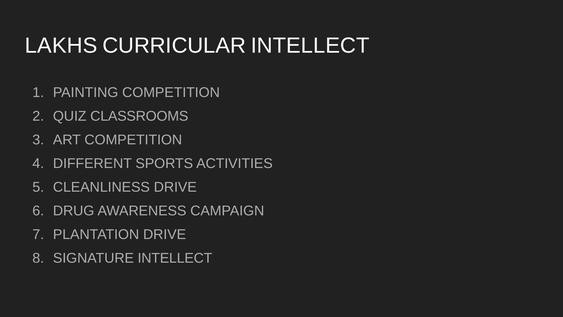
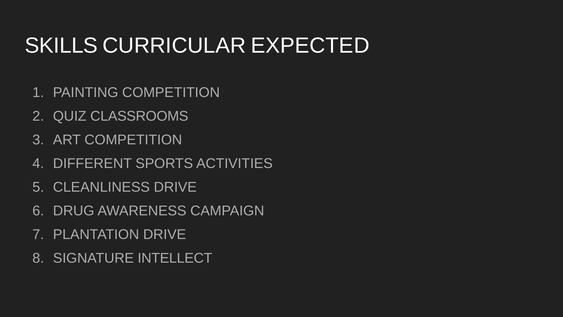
LAKHS: LAKHS -> SKILLS (61, 46)
CURRICULAR INTELLECT: INTELLECT -> EXPECTED (310, 46)
